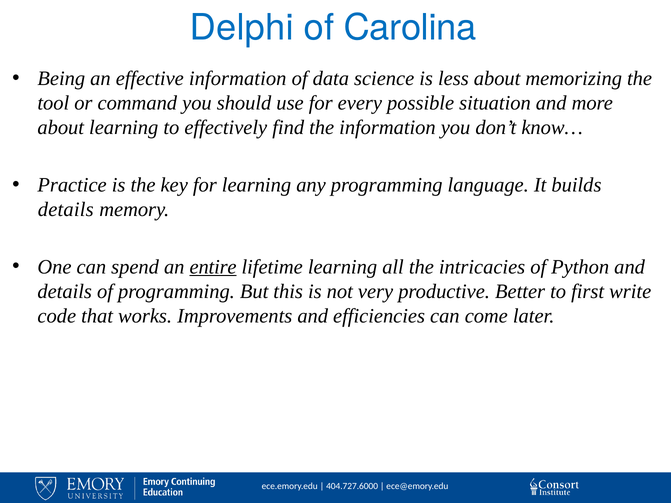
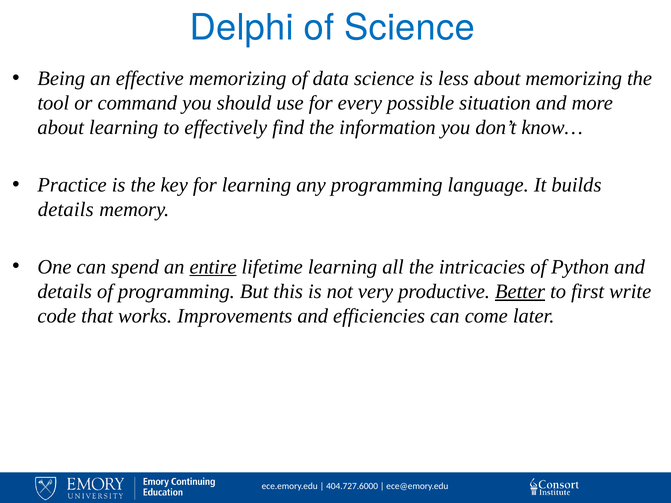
of Carolina: Carolina -> Science (410, 28)
effective information: information -> memorizing (238, 79)
Better underline: none -> present (520, 291)
